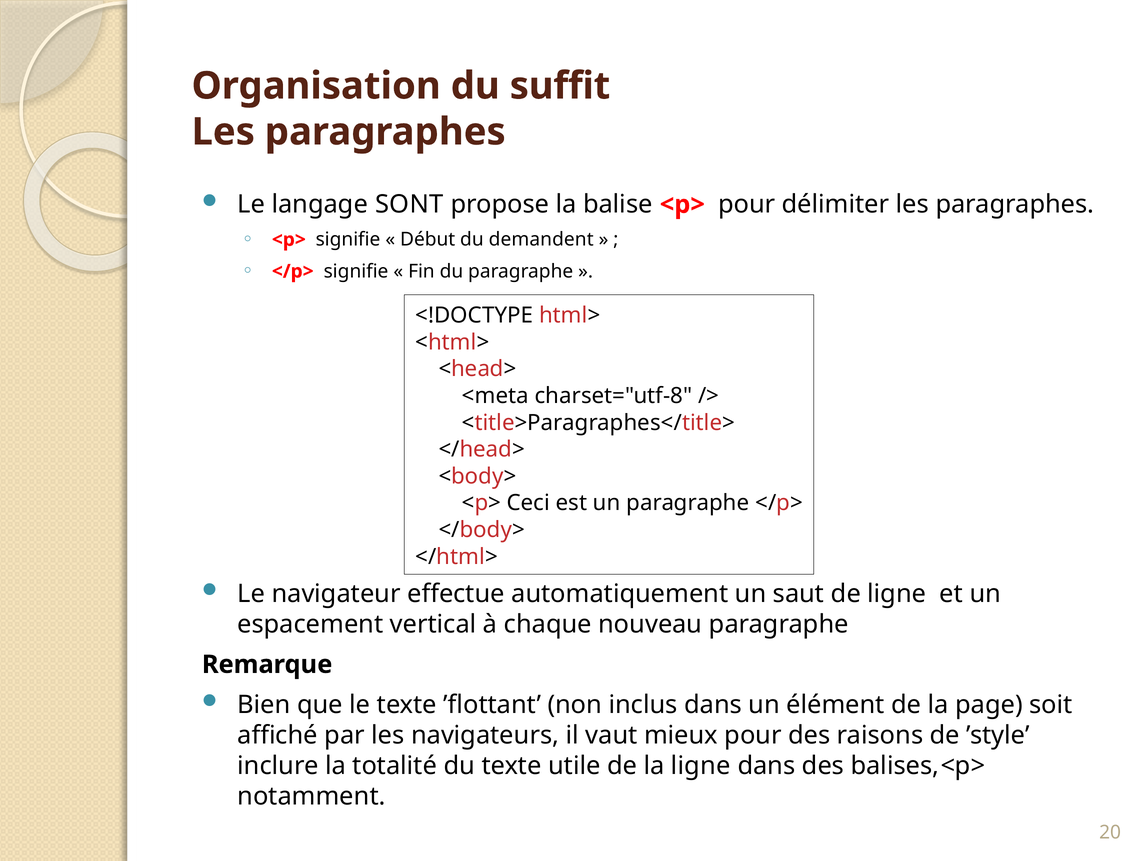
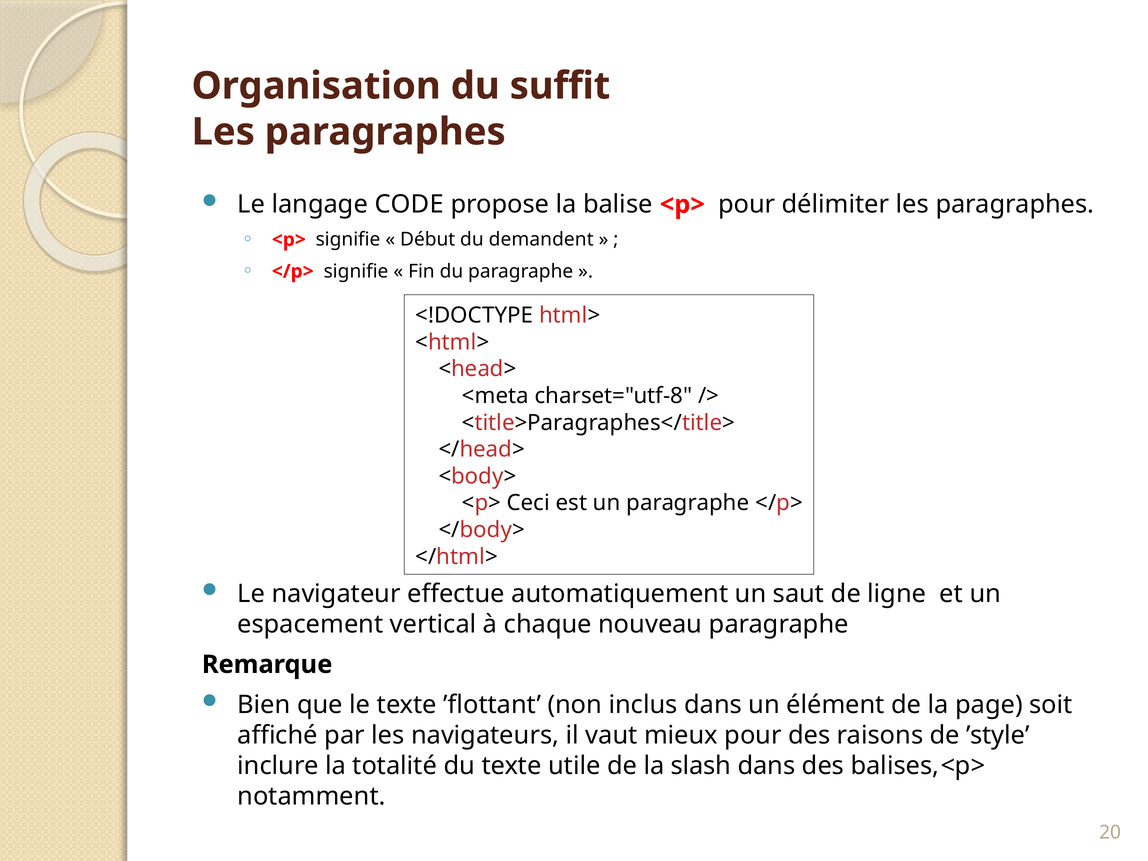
SONT: SONT -> CODE (409, 205)
la ligne: ligne -> slash (701, 766)
